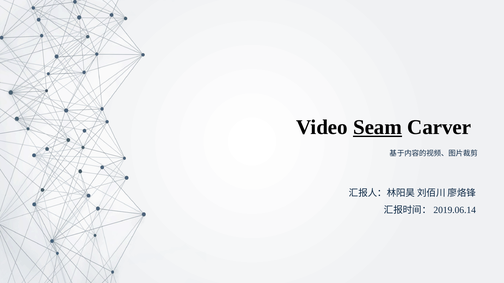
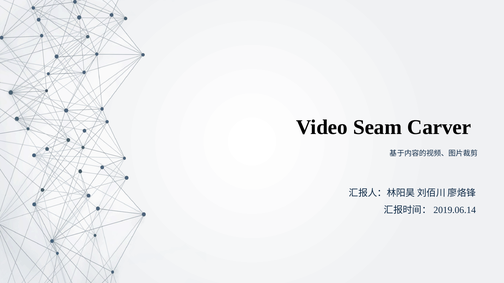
Seam underline: present -> none (377, 127)
